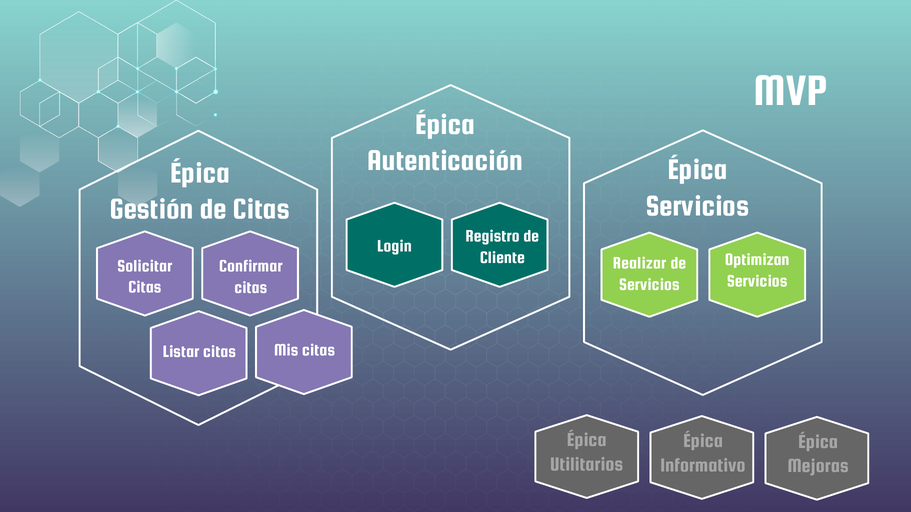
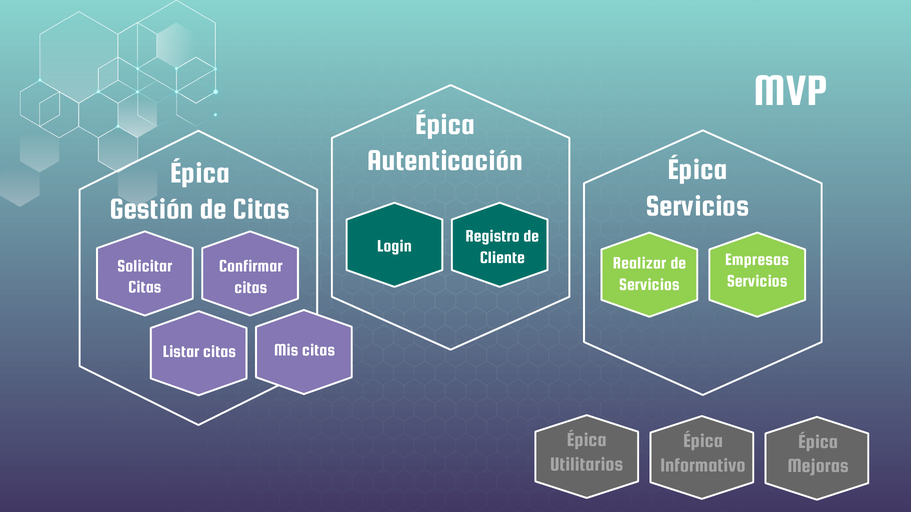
Optimizan: Optimizan -> Empresas (757, 260)
